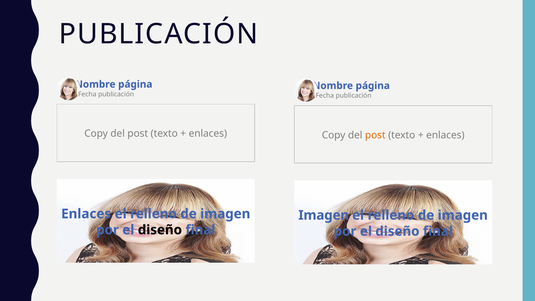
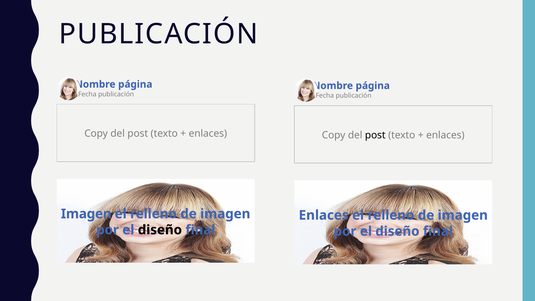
post colour: orange -> black (375, 135)
Enlaces: Enlaces -> Imagen (86, 214)
Imagen: Imagen -> Enlaces (324, 215)
